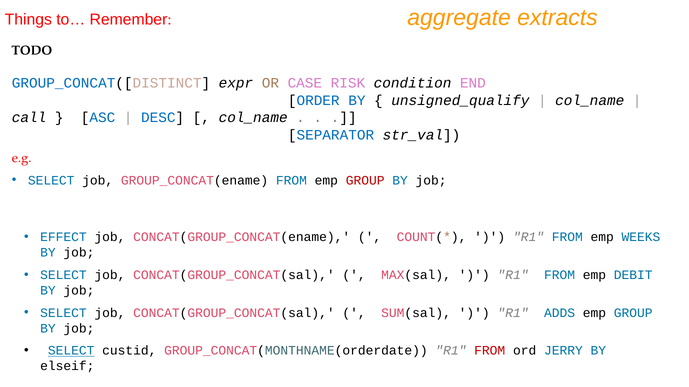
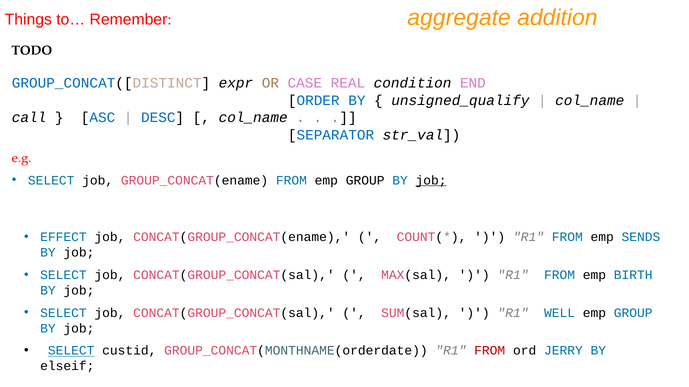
extracts: extracts -> addition (557, 18)
RISK: RISK -> REAL (348, 83)
GROUP colour: red -> black (365, 181)
job underline: none -> present (431, 181)
WEEKS: WEEKS -> SENDS (641, 238)
DEBIT: DEBIT -> BIRTH (633, 275)
ADDS: ADDS -> WELL (560, 313)
